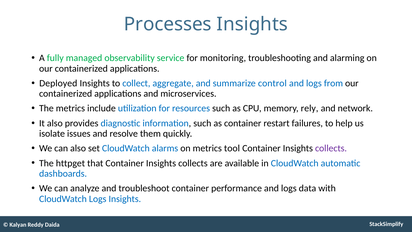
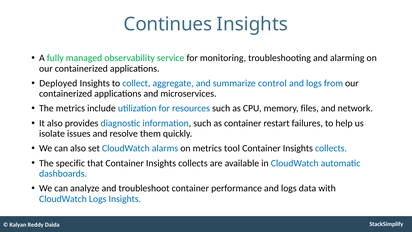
Processes: Processes -> Continues (168, 24)
rely: rely -> files (310, 108)
collects colour: purple -> blue (331, 148)
httpget: httpget -> specific (70, 163)
